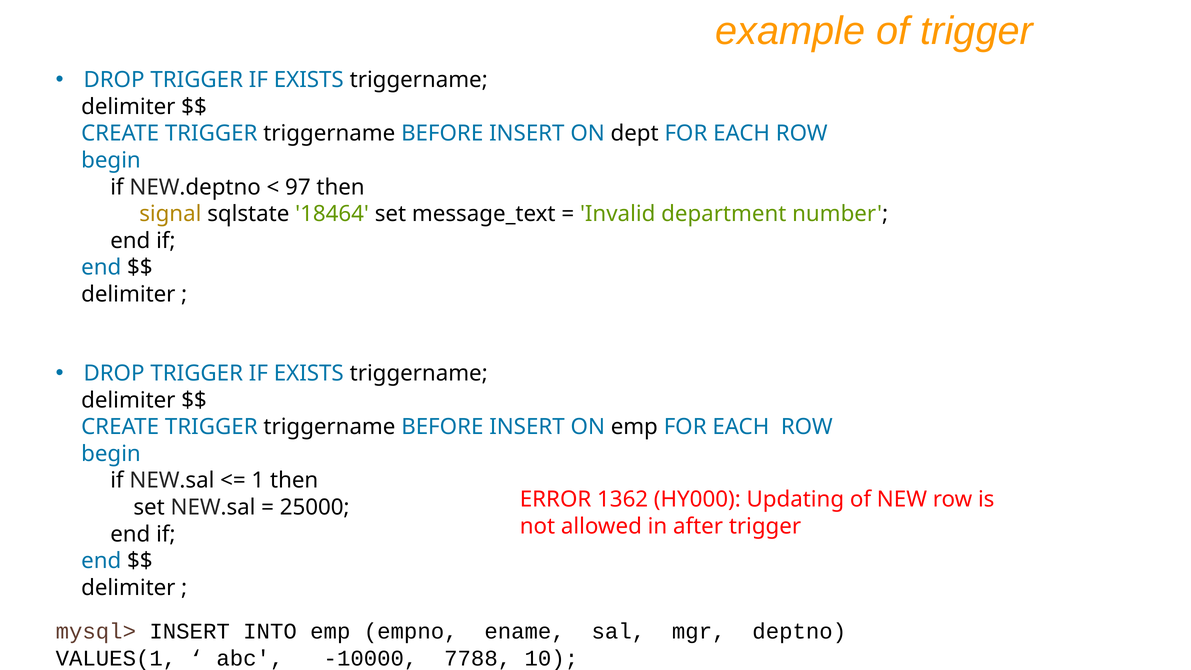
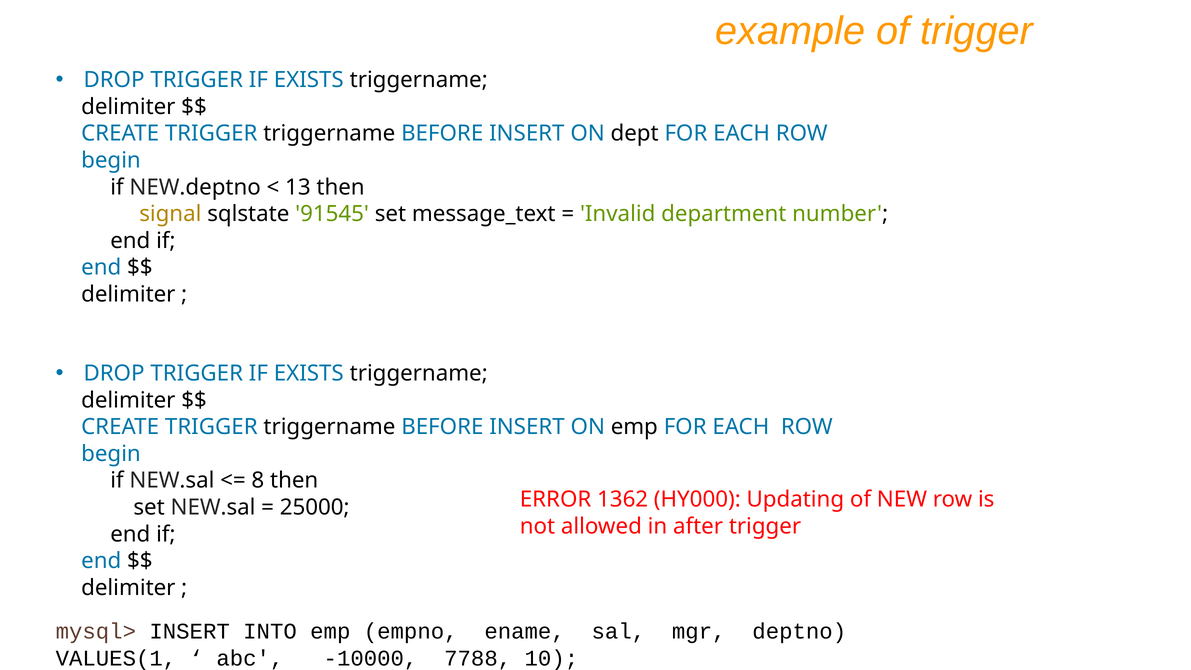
97: 97 -> 13 (298, 187)
18464: 18464 -> 91545 (332, 214)
1: 1 -> 8 (258, 481)
